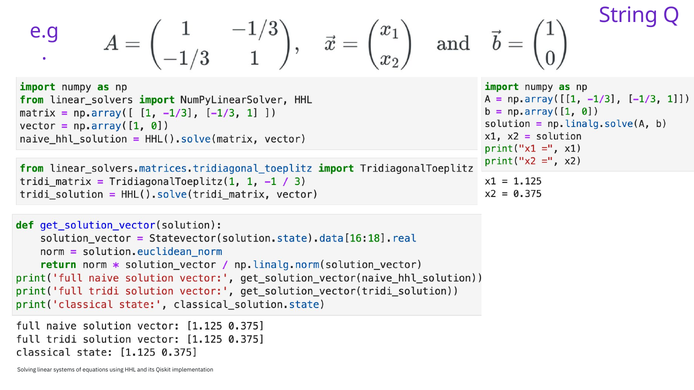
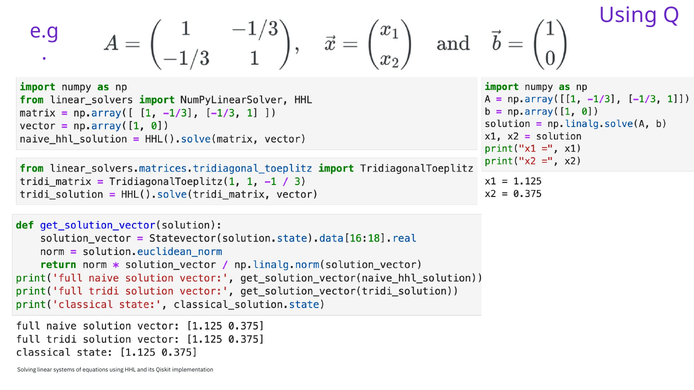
String: String -> Using (628, 15)
